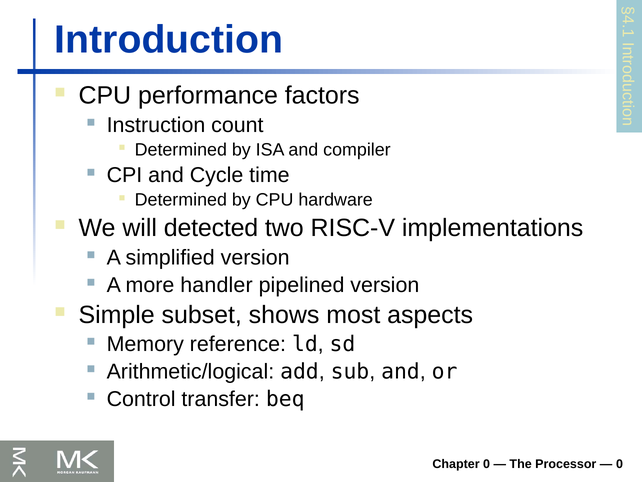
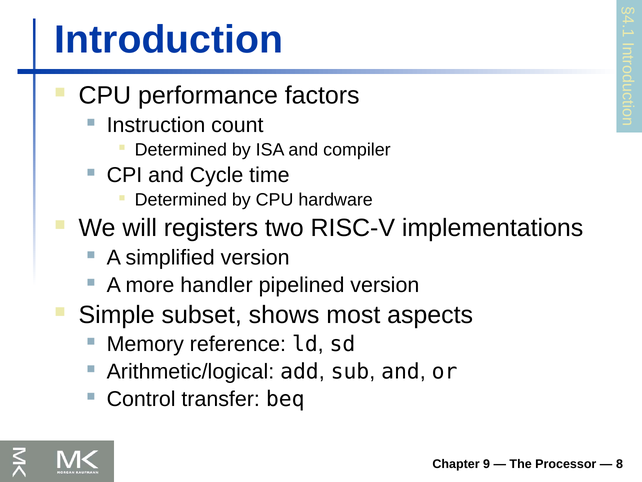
detected: detected -> registers (211, 228)
Chapter 0: 0 -> 9 (487, 463)
0: 0 -> 8 (620, 463)
